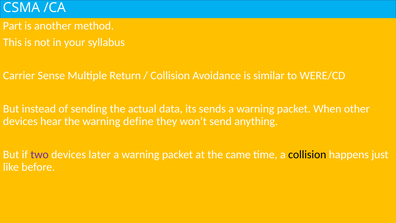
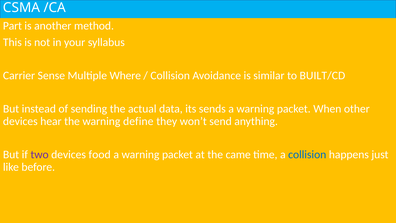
Return: Return -> Where (125, 76)
WERE/CD: WERE/CD -> BUILT/CD (322, 76)
later: later -> food (100, 154)
collision colour: black -> blue (307, 154)
